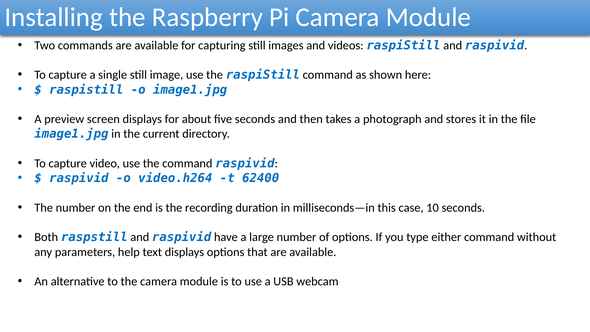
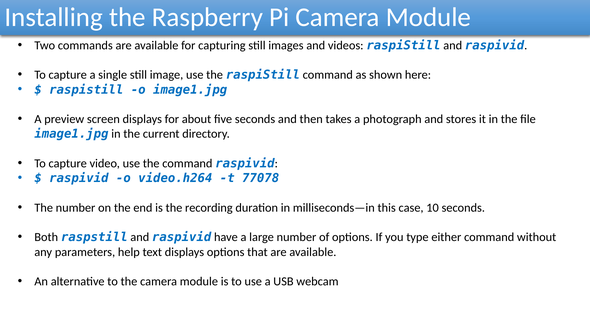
62400: 62400 -> 77078 (261, 178)
